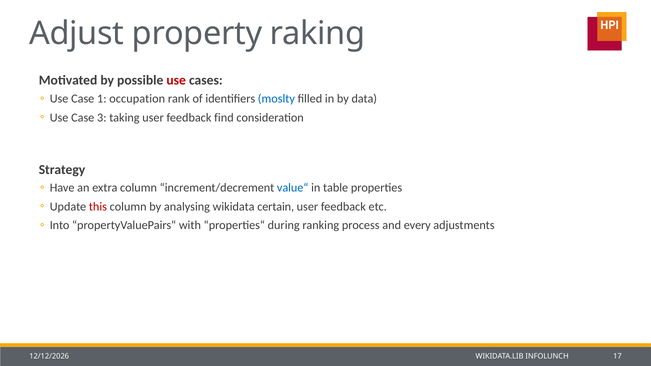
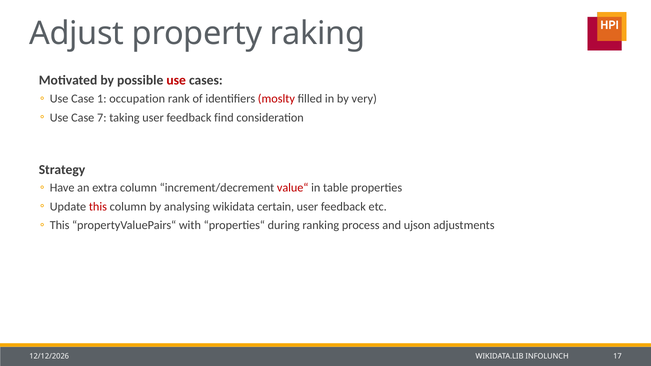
moslty colour: blue -> red (276, 99)
data: data -> very (364, 99)
3: 3 -> 7 (102, 118)
value“ colour: blue -> red (293, 188)
Into: Into -> This (60, 225)
every: every -> ujson (417, 225)
